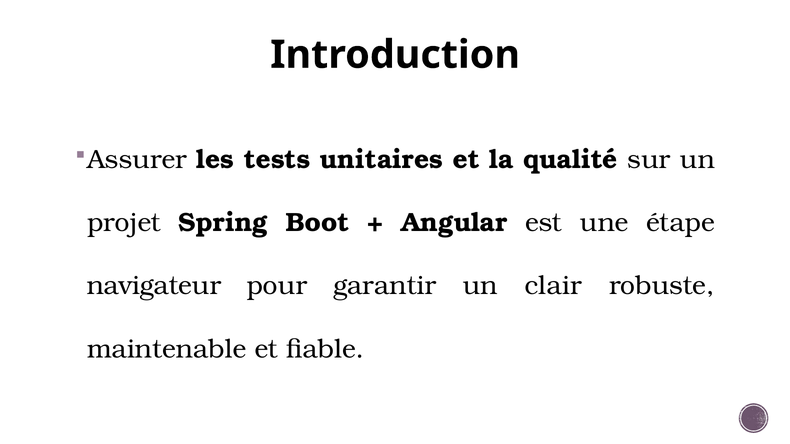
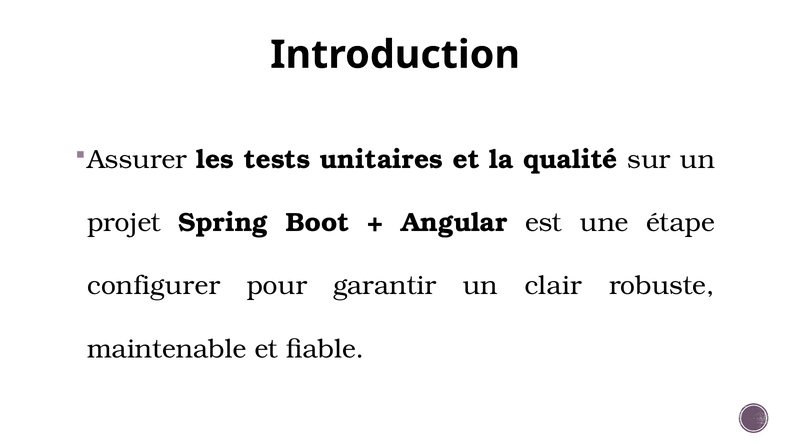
navigateur: navigateur -> configurer (154, 286)
